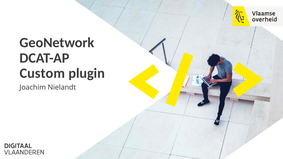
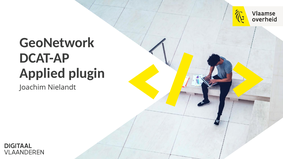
Custom: Custom -> Applied (42, 73)
